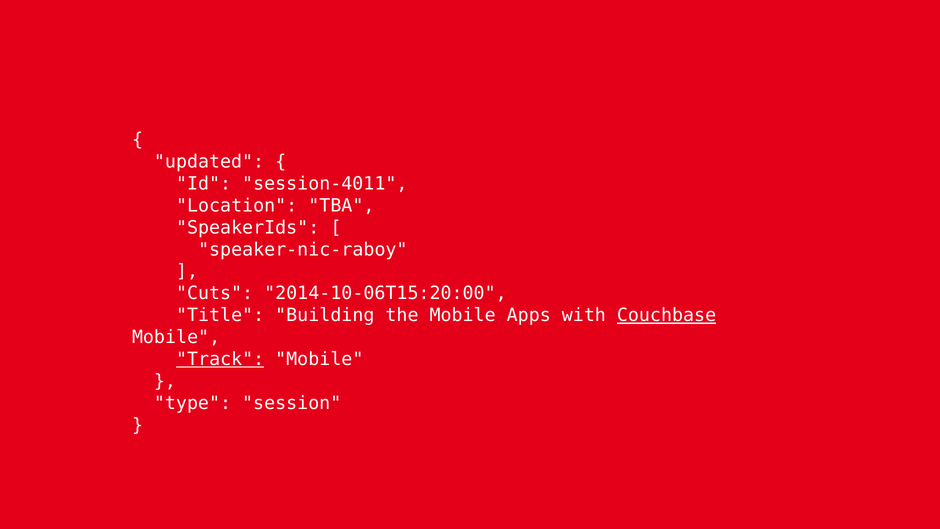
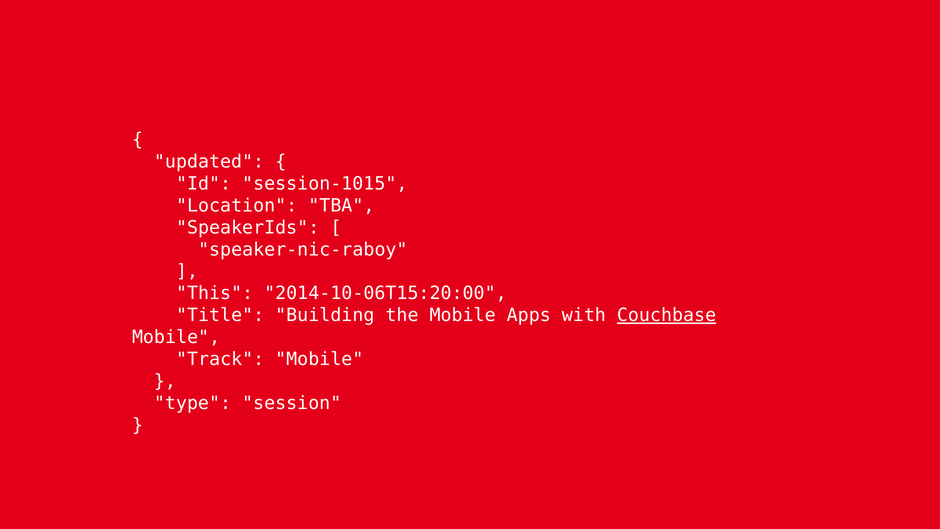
session-4011: session-4011 -> session-1015 (325, 184)
Cuts: Cuts -> This (215, 293)
Track underline: present -> none (220, 359)
